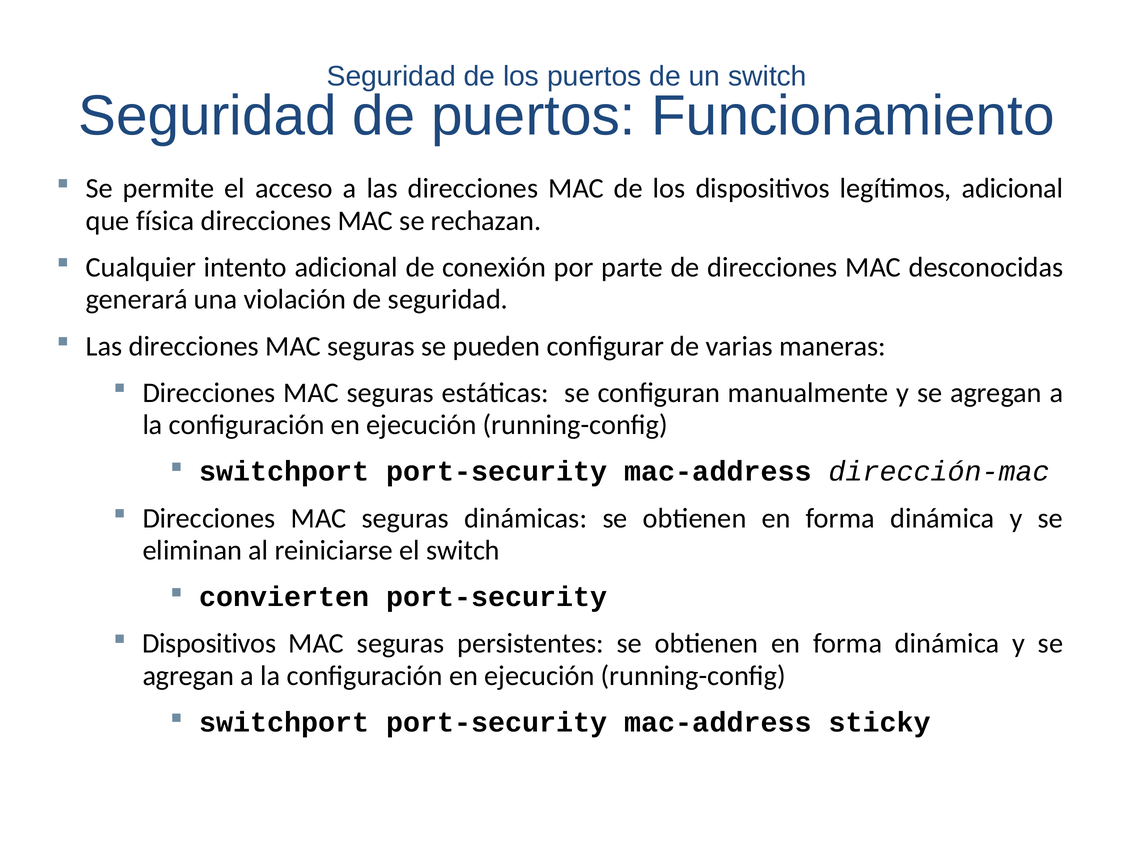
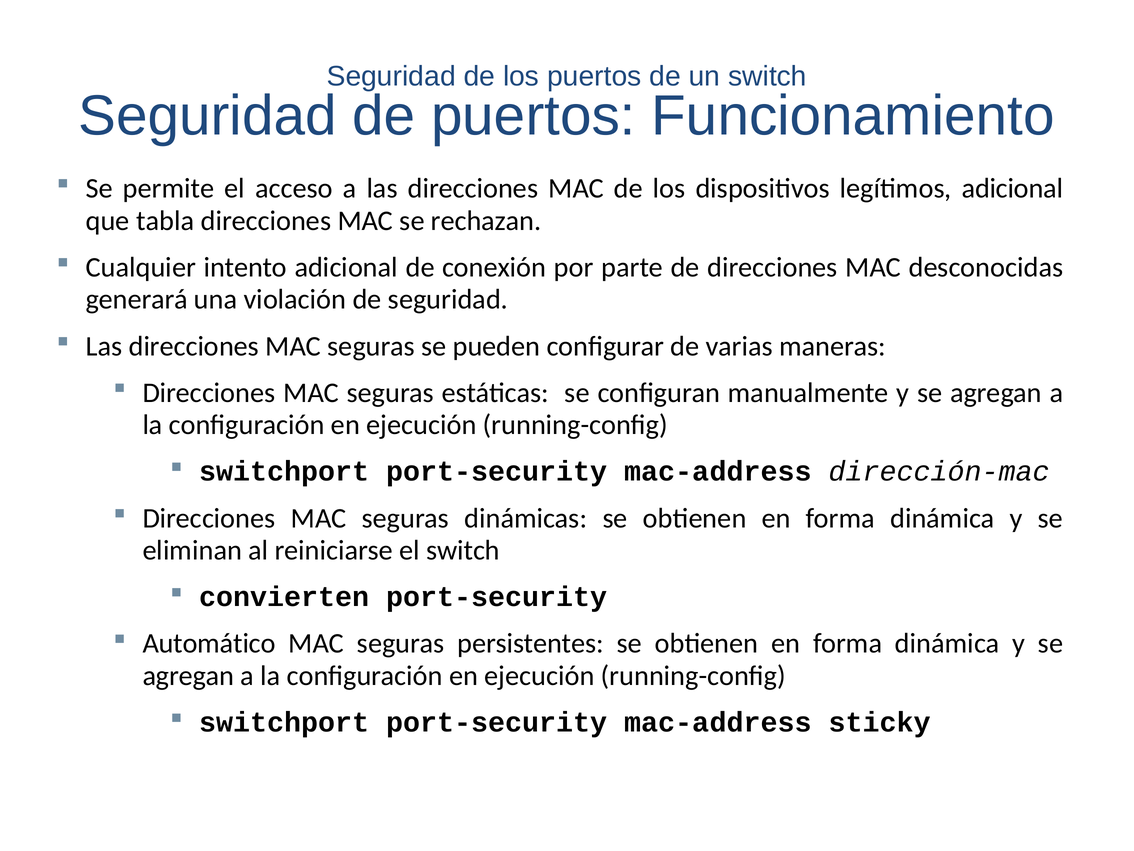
física: física -> tabla (165, 221)
Dispositivos: Dispositivos -> Automático (209, 643)
